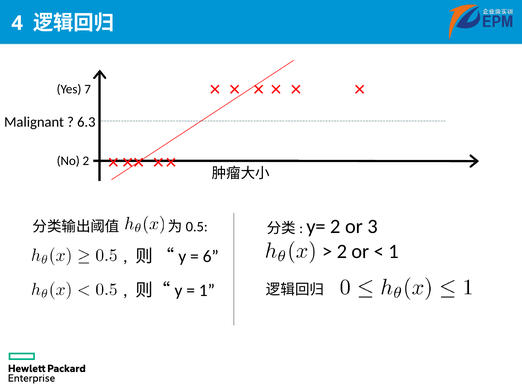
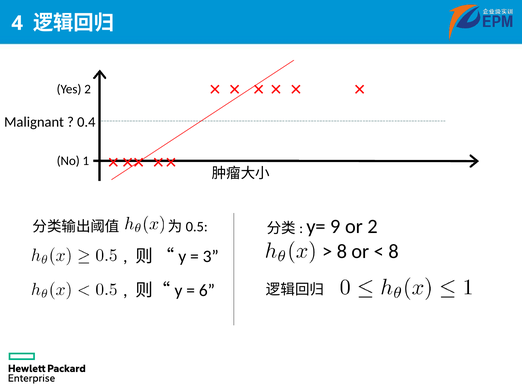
Yes 7: 7 -> 2 (88, 89)
6.3: 6.3 -> 0.4 (86, 122)
No 2: 2 -> 1 (86, 161)
y= 2: 2 -> 9 (335, 226)
or 3: 3 -> 2 (372, 226)
2: 2 -> 8 (342, 251)
1: 1 -> 8 (394, 251)
6: 6 -> 3 (211, 256)
1: 1 -> 6 (207, 290)
